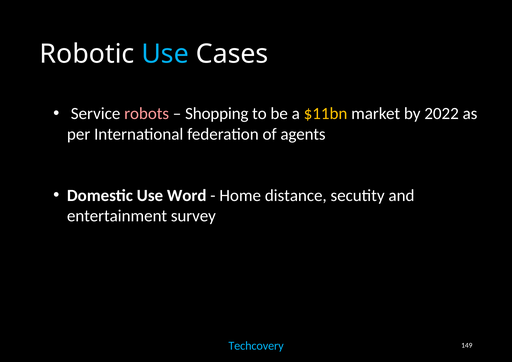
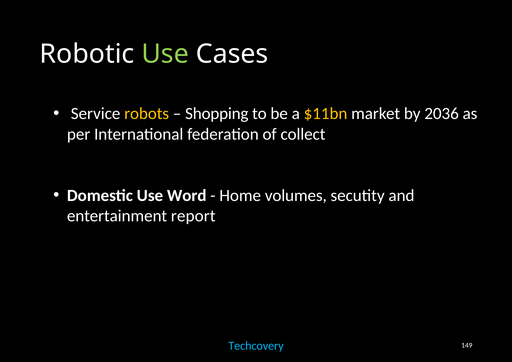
Use colour: light blue -> light green (165, 54)
robots colour: pink -> yellow (147, 114)
2022: 2022 -> 2036 (442, 114)
agents: agents -> collect (303, 134)
distance: distance -> volumes (296, 195)
survey: survey -> report (193, 216)
